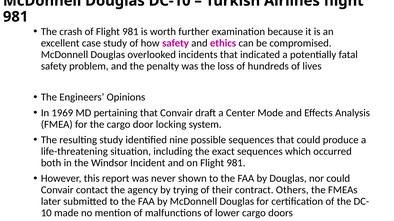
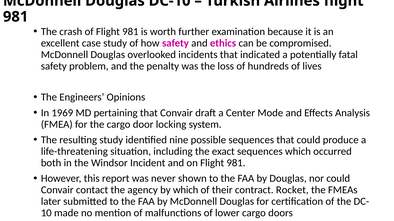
by trying: trying -> which (186, 190)
Others: Others -> Rocket (292, 190)
